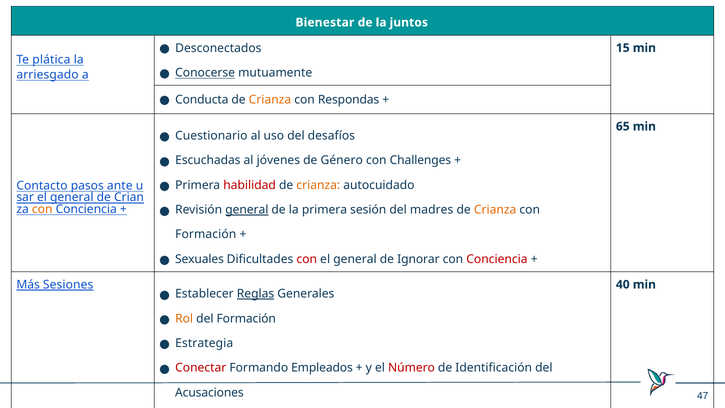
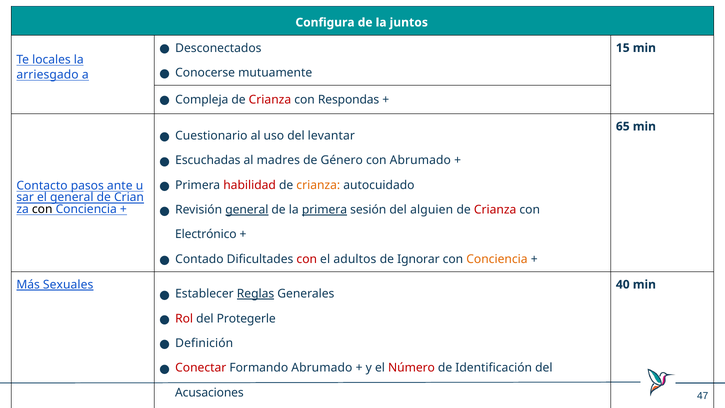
Bienestar: Bienestar -> Configura (325, 22)
plática: plática -> locales (51, 60)
Conocerse underline: present -> none (205, 73)
Conducta: Conducta -> Compleja (202, 100)
Crianza colour: orange -> red (270, 100)
desafíos: desafíos -> levantar (331, 136)
jóvenes: jóvenes -> madres (278, 160)
con Challenges: Challenges -> Abrumado (420, 160)
primera underline: none -> present (324, 210)
madres: madres -> alguien (432, 210)
Crianza colour: orange -> red (495, 210)
con colour: orange -> black (42, 209)
Formación: Formación -> Electrónico (206, 234)
Sexuales: Sexuales -> Contado (199, 259)
general: general -> adultos (355, 259)
Conciencia colour: red -> orange (497, 259)
Sesiones: Sesiones -> Sexuales (68, 284)
Rol colour: orange -> red (184, 318)
del Formación: Formación -> Protegerle (246, 318)
Estrategia: Estrategia -> Definición (204, 343)
Formando Empleados: Empleados -> Abrumado (322, 368)
